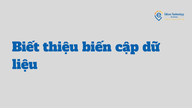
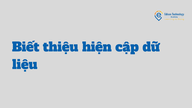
biến: biến -> hiện (97, 47)
